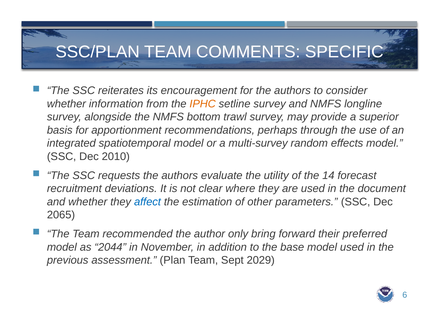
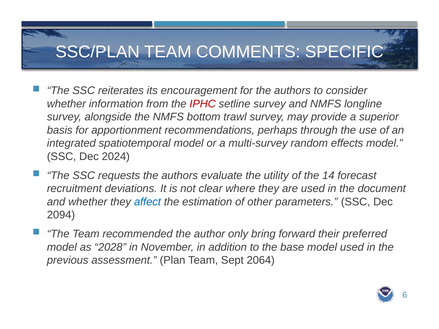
IPHC colour: orange -> red (203, 104)
2010: 2010 -> 2024 (116, 157)
2065: 2065 -> 2094 (61, 215)
2044: 2044 -> 2028 (110, 247)
2029: 2029 -> 2064 (261, 261)
